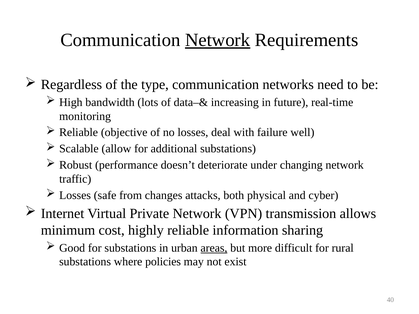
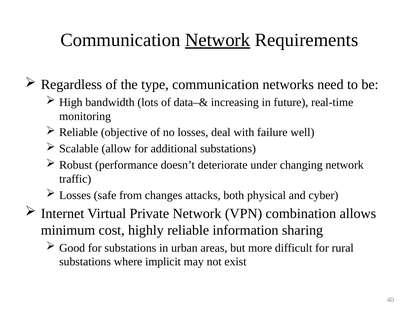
transmission: transmission -> combination (301, 214)
areas underline: present -> none (214, 248)
policies: policies -> implicit (163, 262)
